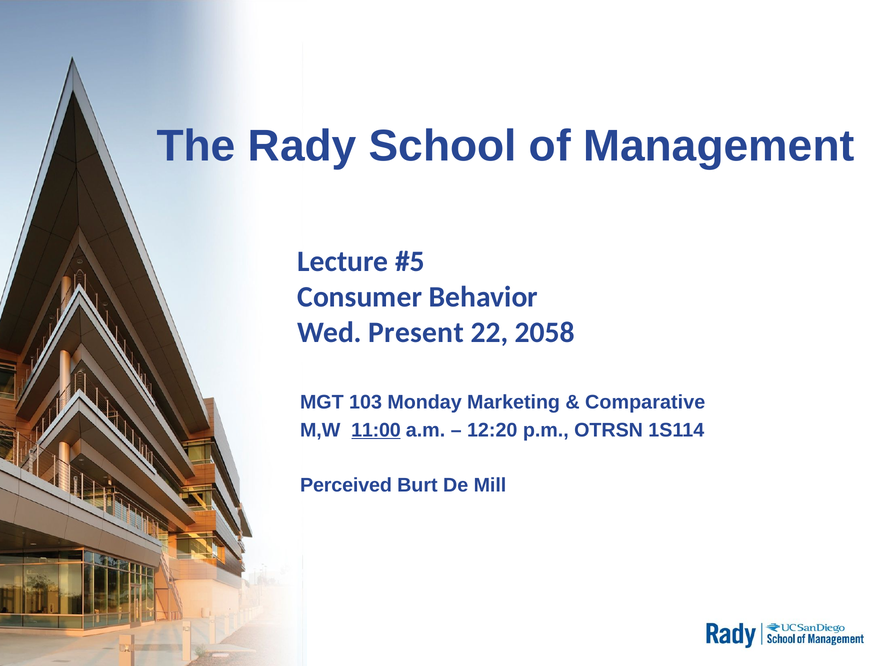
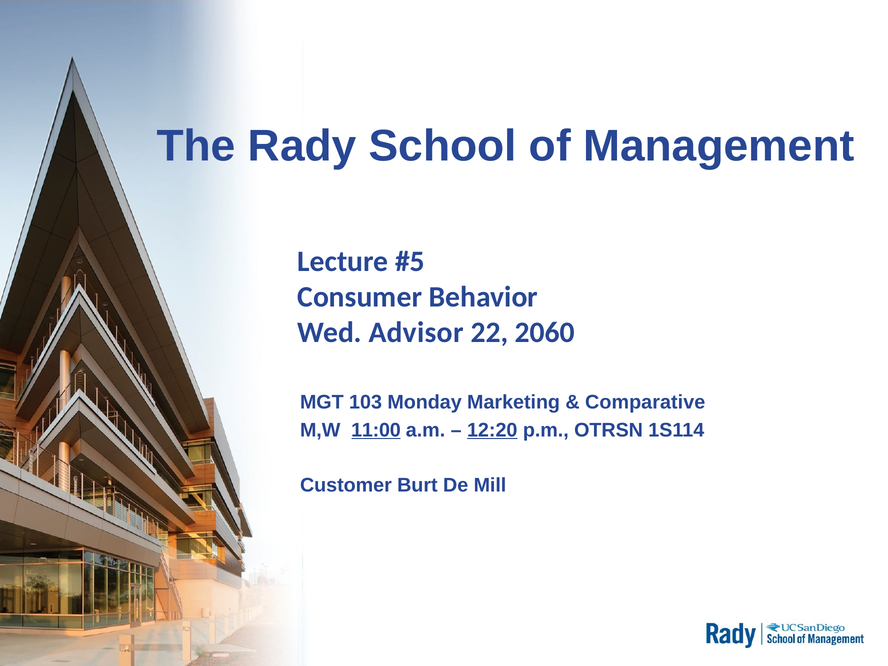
Present: Present -> Advisor (416, 333)
2058: 2058 -> 2060 (545, 333)
12:20 underline: none -> present (492, 430)
Perceived: Perceived -> Customer (346, 485)
